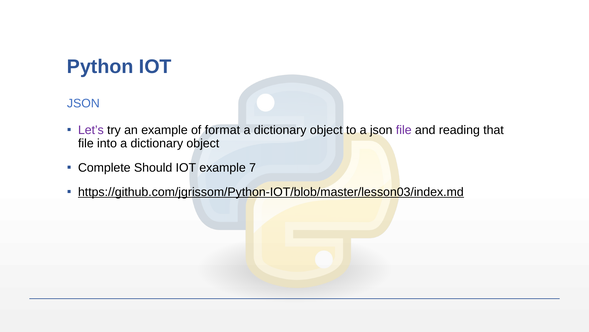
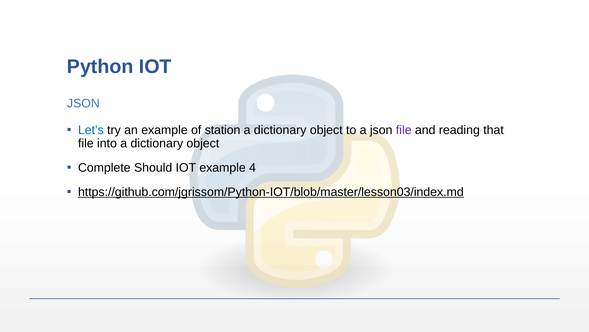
Let’s colour: purple -> blue (91, 130)
format: format -> station (223, 130)
7: 7 -> 4 (253, 167)
